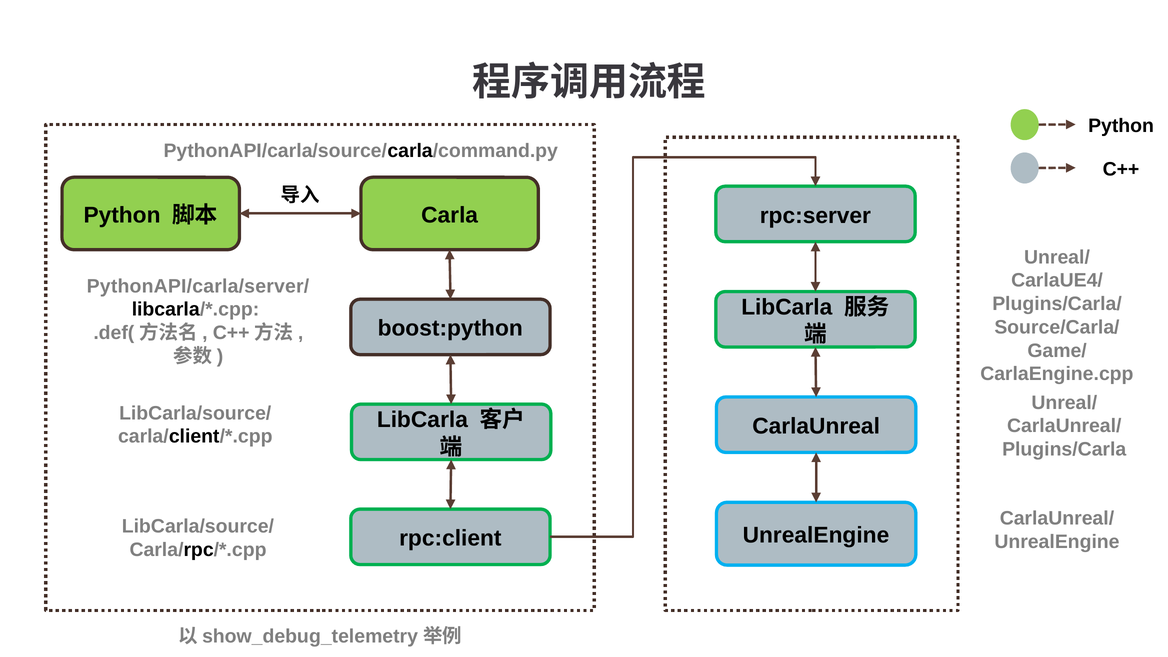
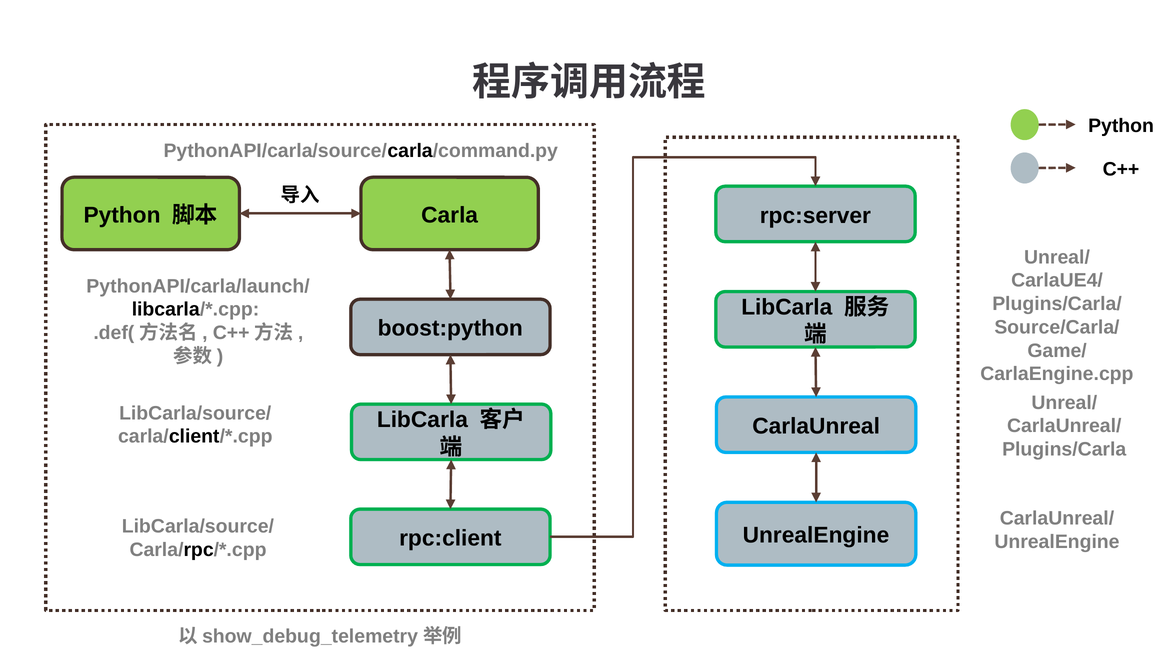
PythonAPI/carla/server/: PythonAPI/carla/server/ -> PythonAPI/carla/launch/ (198, 286)
